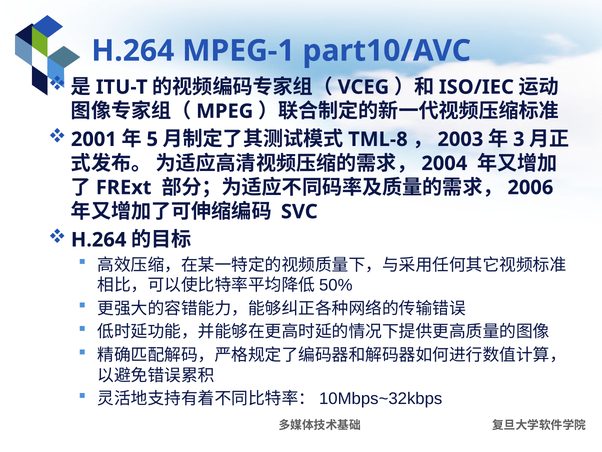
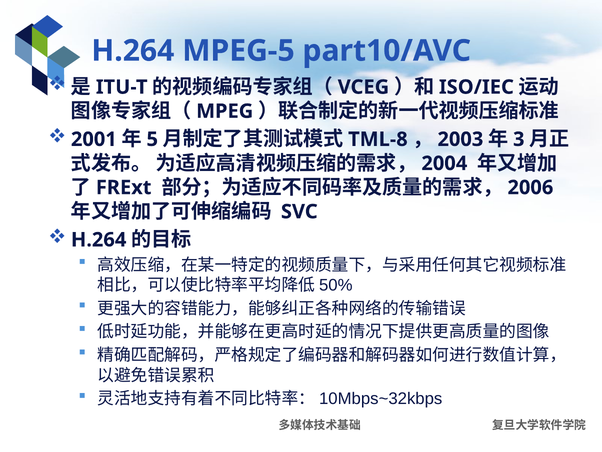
MPEG-1: MPEG-1 -> MPEG-5 (238, 51)
